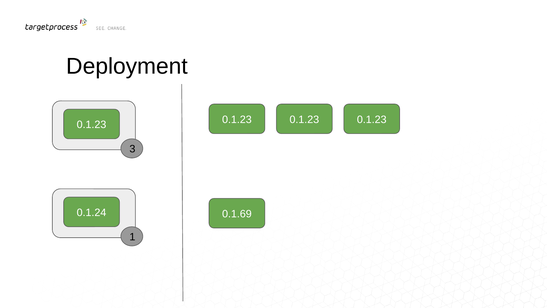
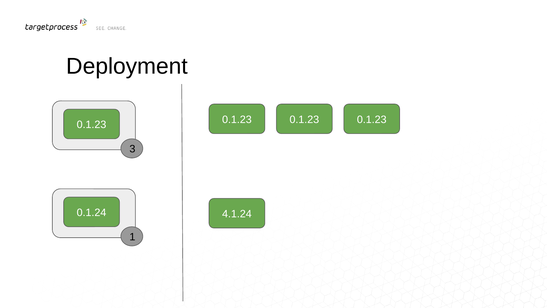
0.1.69: 0.1.69 -> 4.1.24 (237, 214)
